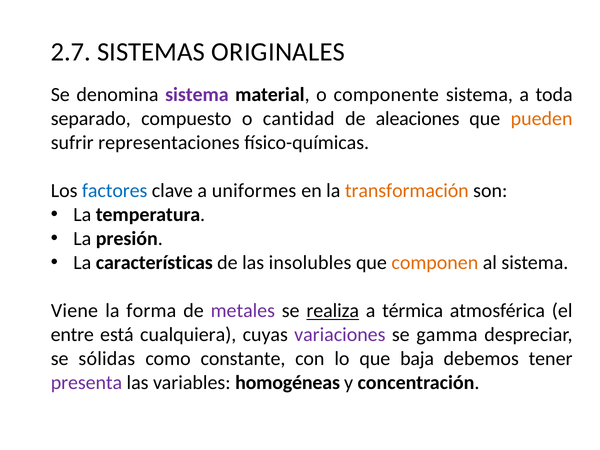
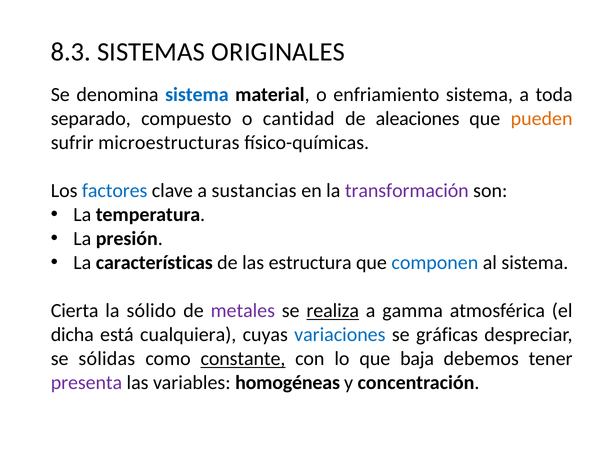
2.7: 2.7 -> 8.3 (71, 52)
sistema colour: purple -> blue (197, 95)
componente: componente -> enfriamiento (386, 95)
representaciones: representaciones -> microestructuras (169, 143)
uniformes: uniformes -> sustancias (254, 191)
transformación colour: orange -> purple (407, 191)
insolubles: insolubles -> estructura (310, 263)
componen colour: orange -> blue (435, 263)
Viene: Viene -> Cierta (75, 311)
forma: forma -> sólido (151, 311)
térmica: térmica -> gamma (413, 311)
entre: entre -> dicha (72, 335)
variaciones colour: purple -> blue (340, 335)
gamma: gamma -> gráficas (447, 335)
constante underline: none -> present (243, 359)
